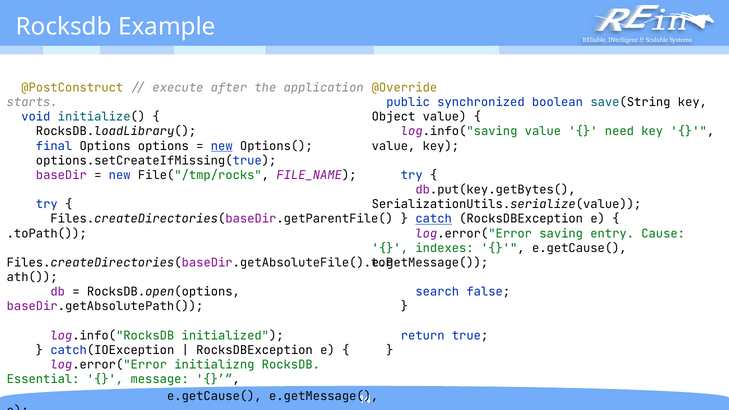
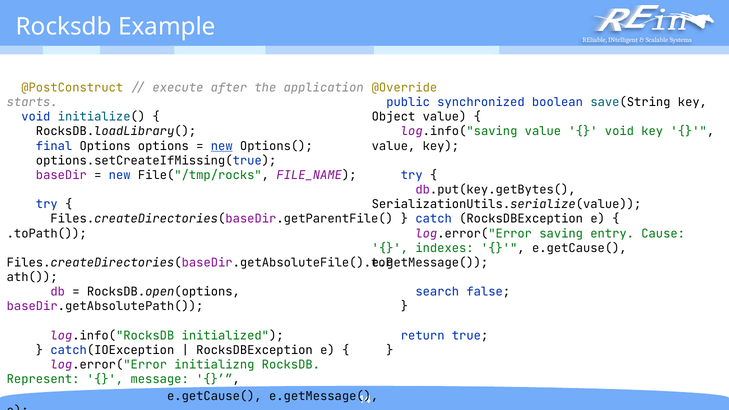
need: need -> void (619, 131)
catch underline: present -> none (434, 219)
Essential: Essential -> Represent (43, 379)
